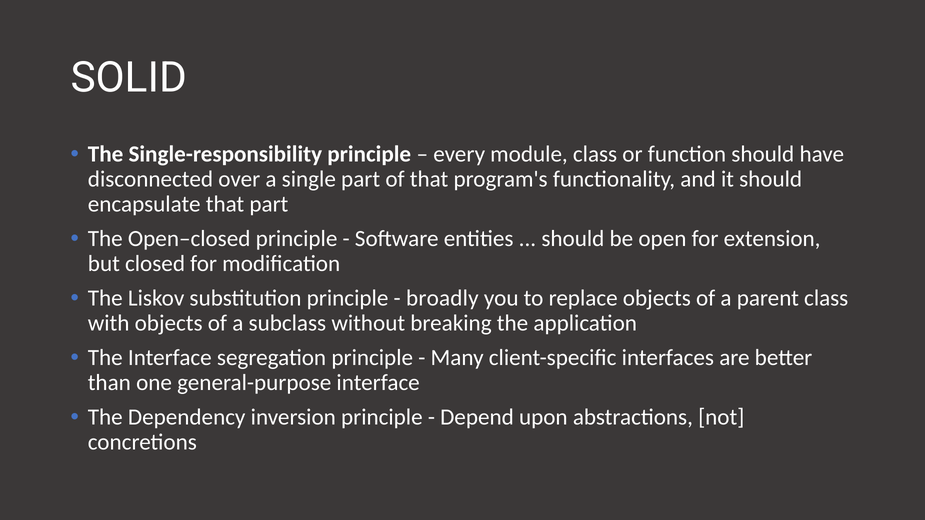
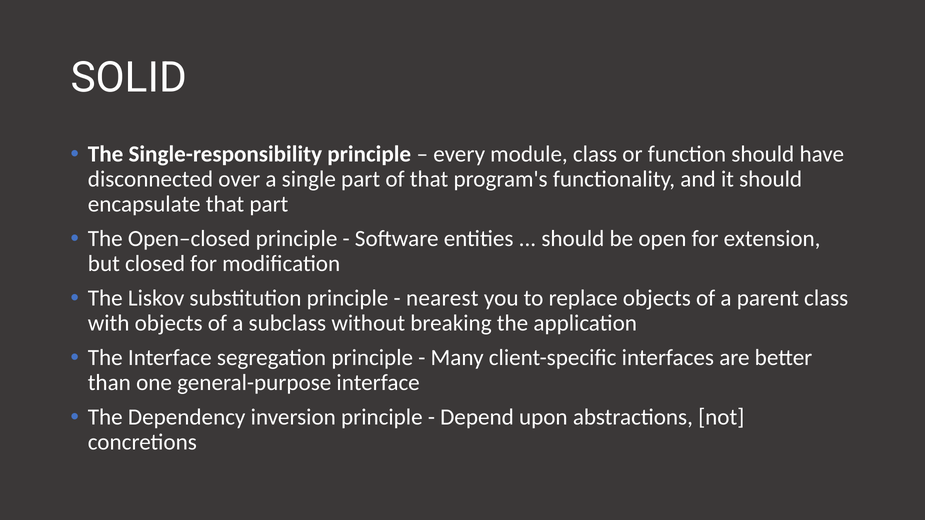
broadly: broadly -> nearest (442, 298)
